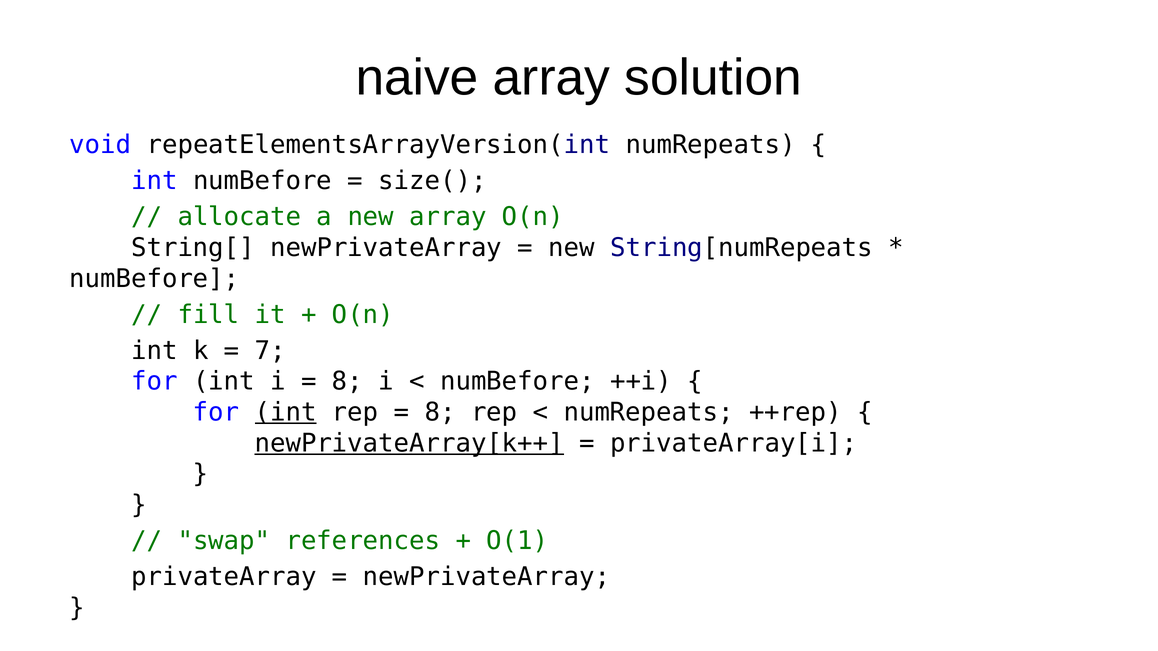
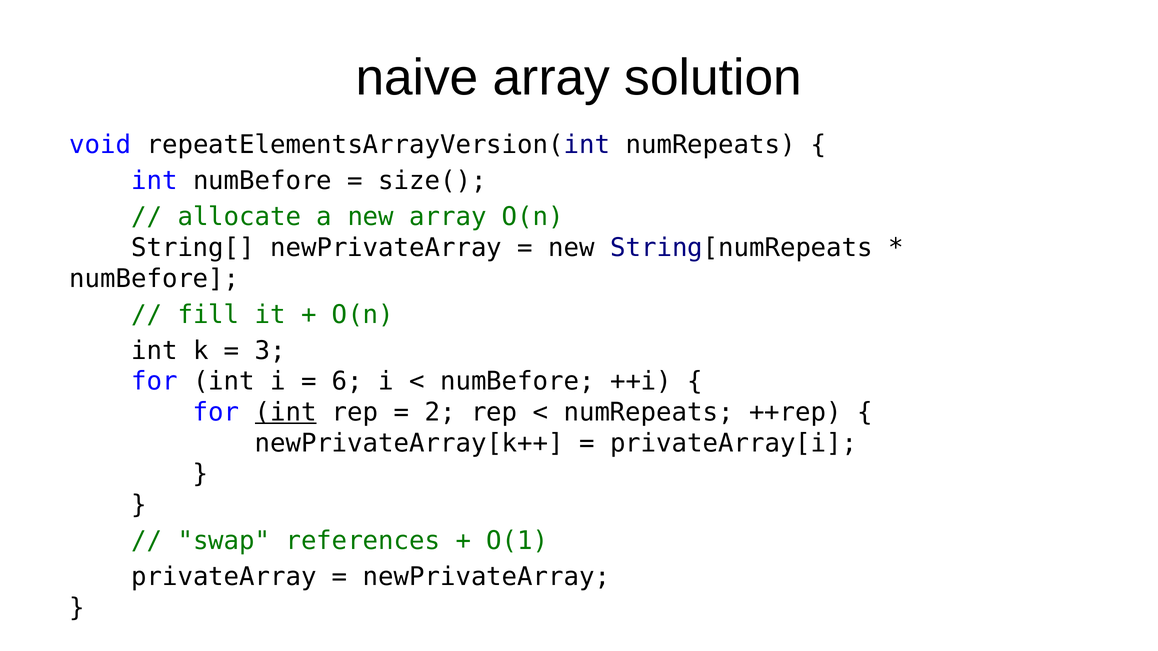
7: 7 -> 3 (270, 351)
8: 8 -> 6 (347, 382)
8: 8 -> 2 (440, 413)
newPrivateArray[k++ underline: present -> none (409, 443)
